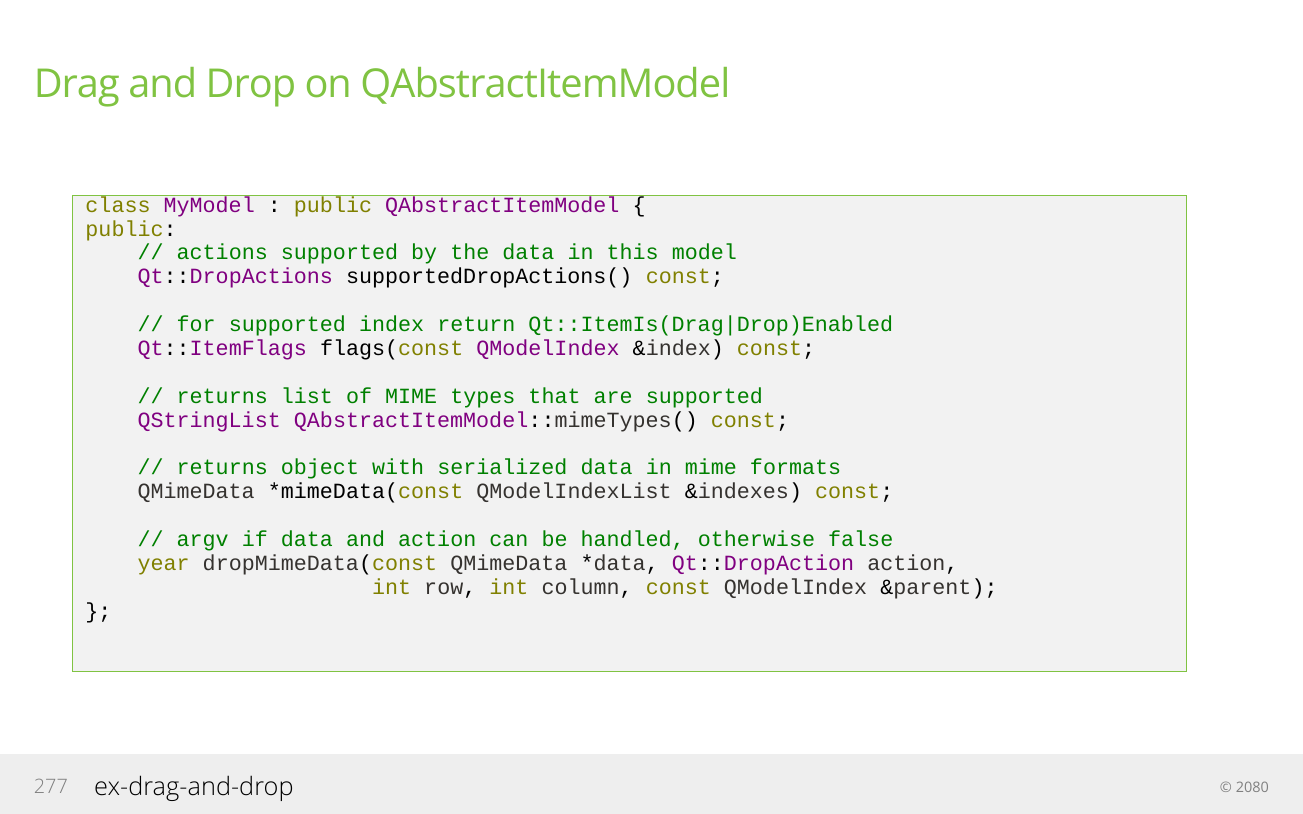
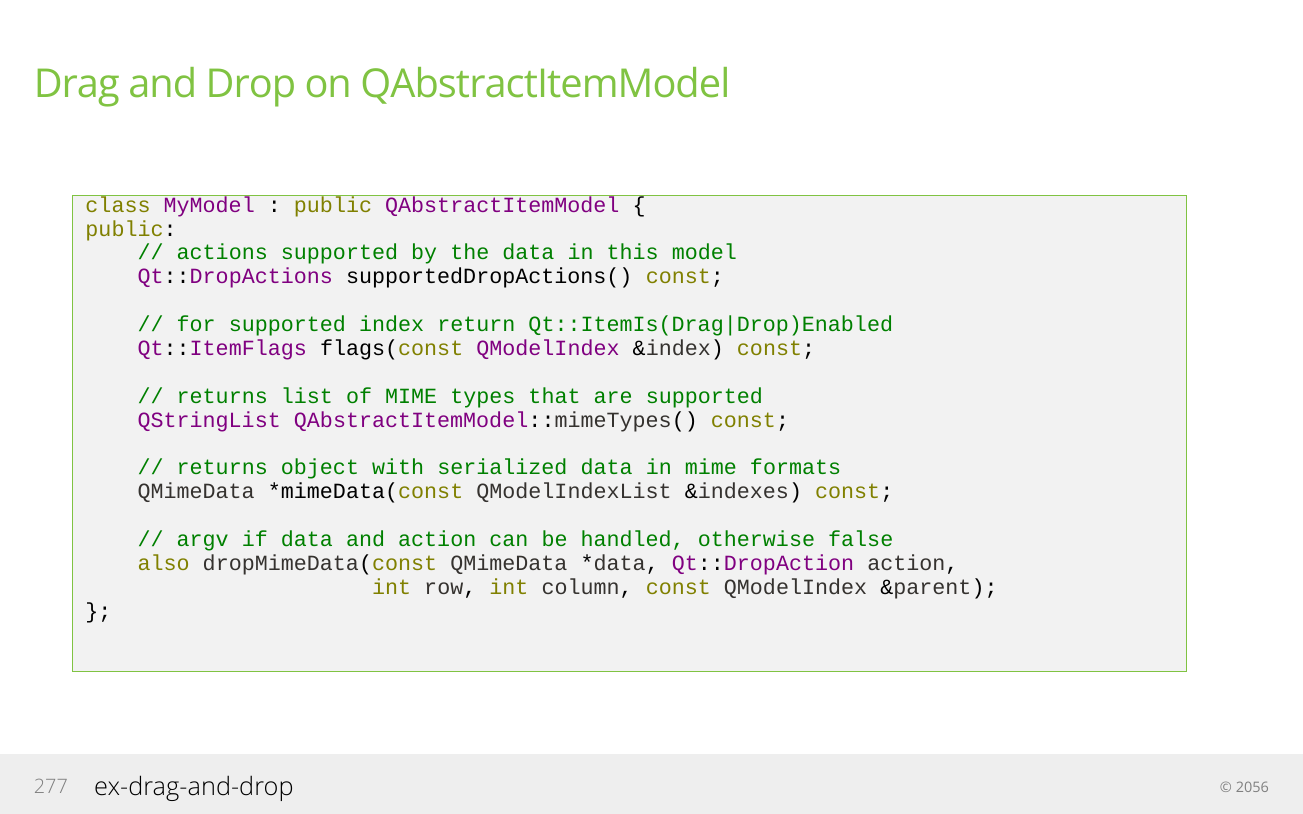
year: year -> also (164, 564)
2080: 2080 -> 2056 (1252, 788)
